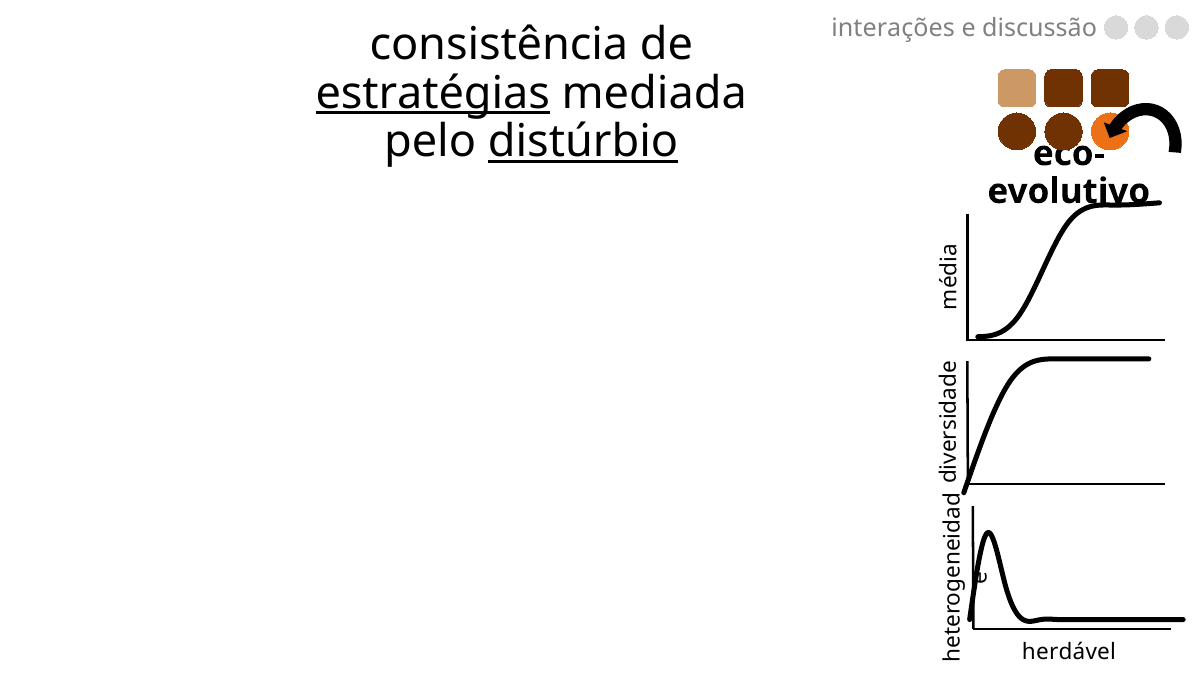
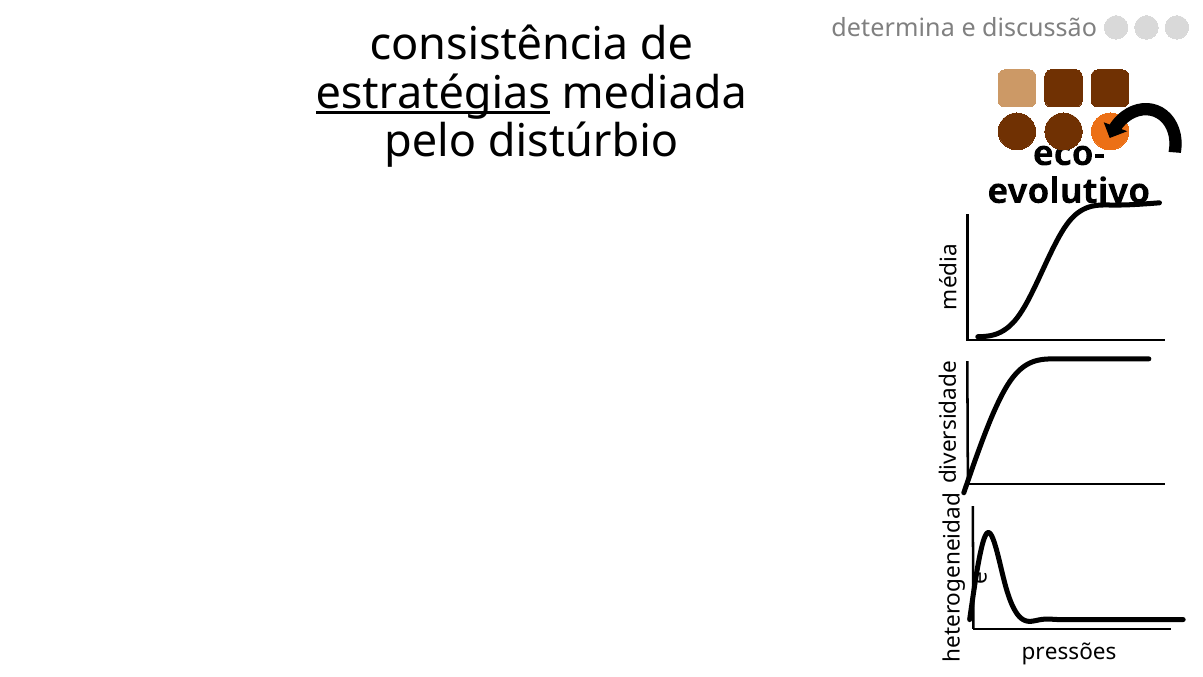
interações: interações -> determina (893, 28)
distúrbio underline: present -> none (583, 142)
herdável: herdável -> pressões (1069, 651)
